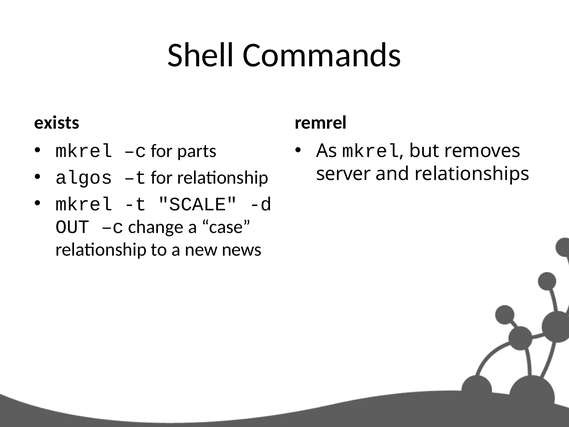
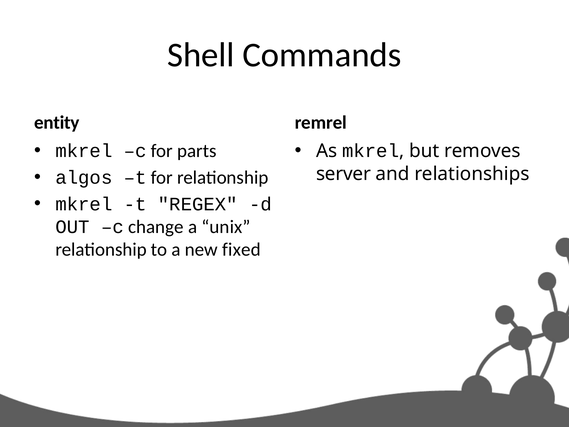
exists: exists -> entity (57, 122)
SCALE: SCALE -> REGEX (198, 204)
case: case -> unix (226, 227)
news: news -> fixed (242, 249)
